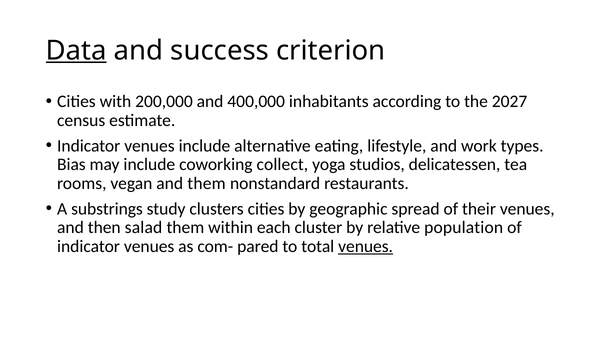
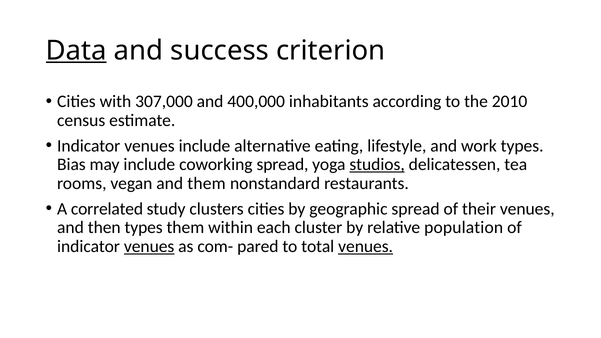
200,000: 200,000 -> 307,000 (164, 102)
2027: 2027 -> 2010 (510, 102)
coworking collect: collect -> spread (283, 165)
studios underline: none -> present (377, 165)
substrings: substrings -> correlated (107, 209)
then salad: salad -> types (144, 228)
venues underline: none -> present (149, 247)
